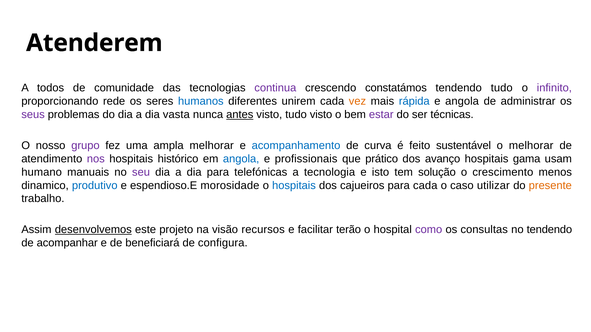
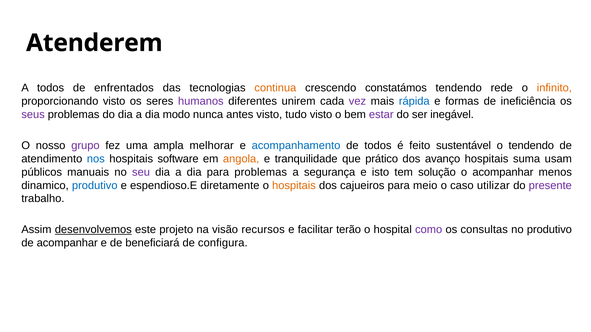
comunidade: comunidade -> enfrentados (124, 88)
continua colour: purple -> orange (275, 88)
tendendo tudo: tudo -> rede (502, 88)
infinito colour: purple -> orange (554, 88)
proporcionando rede: rede -> visto (114, 101)
humanos colour: blue -> purple (201, 101)
vez colour: orange -> purple (357, 101)
e angola: angola -> formas (462, 101)
administrar: administrar -> ineficiência (528, 101)
vasta: vasta -> modo (176, 115)
antes underline: present -> none (240, 115)
técnicas: técnicas -> inegável (452, 115)
de curva: curva -> todos (378, 146)
o melhorar: melhorar -> tendendo (531, 146)
nos colour: purple -> blue (96, 159)
histórico: histórico -> software (178, 159)
angola colour: blue -> orange (241, 159)
profissionais: profissionais -> tranquilidade (306, 159)
gama: gama -> suma (527, 159)
humano: humano -> públicos (42, 172)
para telefónicas: telefónicas -> problemas (261, 172)
tecnologia: tecnologia -> segurança (330, 172)
o crescimento: crescimento -> acompanhar (503, 172)
morosidade: morosidade -> diretamente (230, 186)
hospitais colour: blue -> orange (294, 186)
para cada: cada -> meio (425, 186)
presente colour: orange -> purple (550, 186)
no tendendo: tendendo -> produtivo (549, 230)
